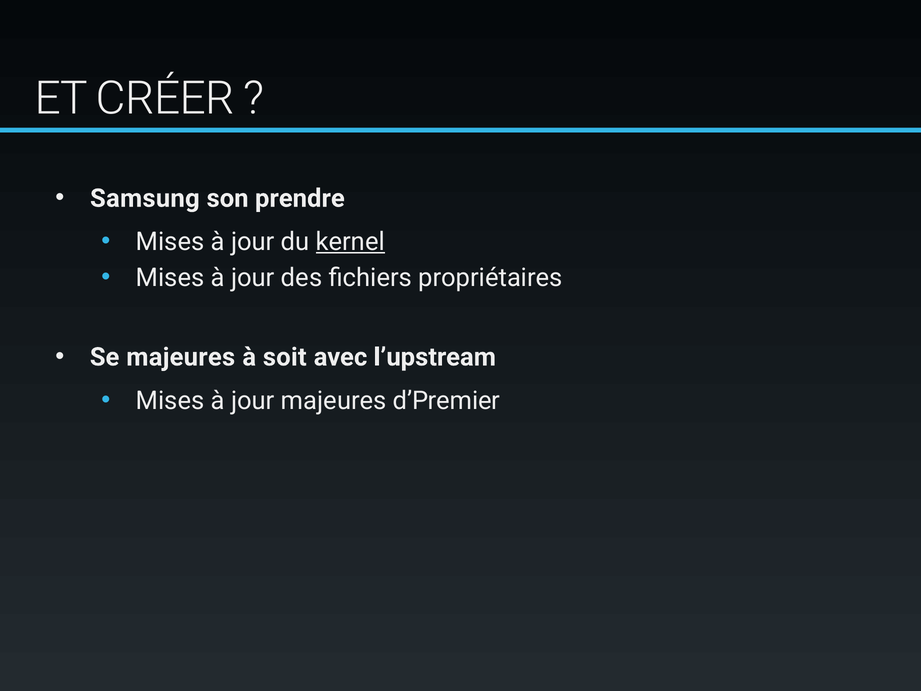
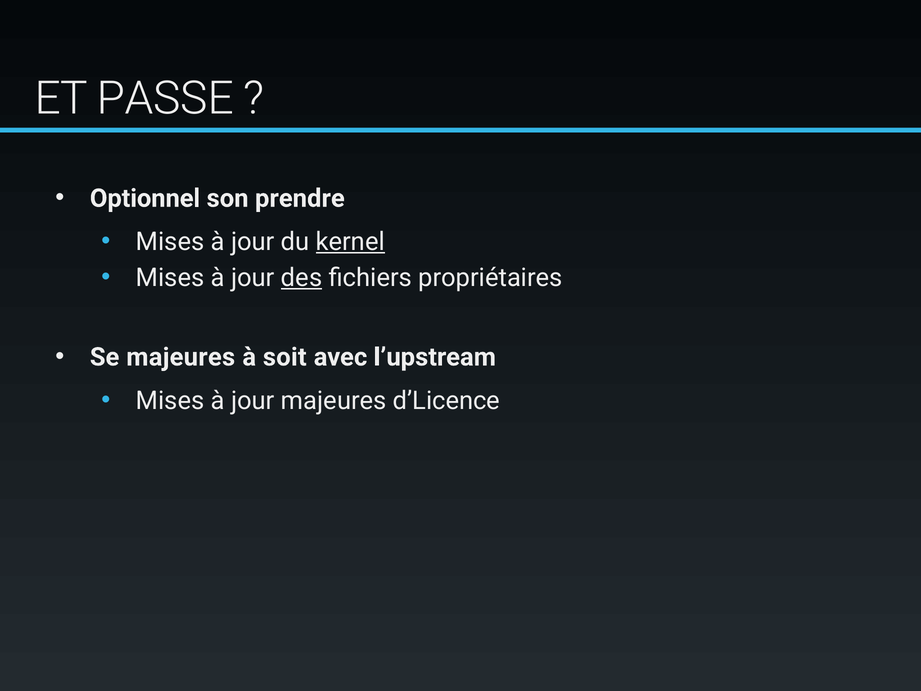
CRÉER: CRÉER -> PASSE (165, 99)
Samsung: Samsung -> Optionnel (145, 198)
des underline: none -> present (302, 278)
d’Premier: d’Premier -> d’Licence (446, 400)
